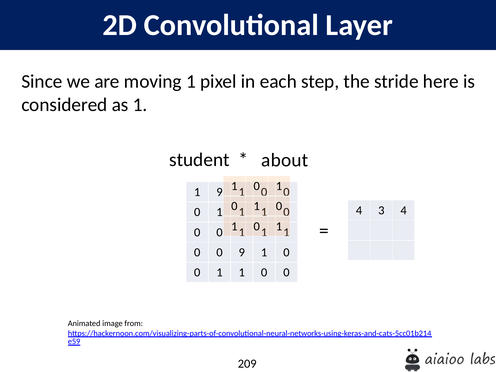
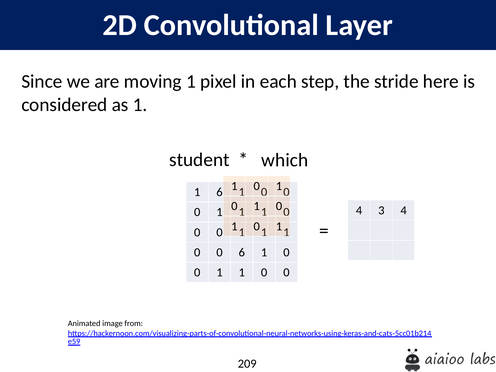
about: about -> which (285, 160)
1 9: 9 -> 6 (219, 192)
0 9: 9 -> 6 (242, 252)
